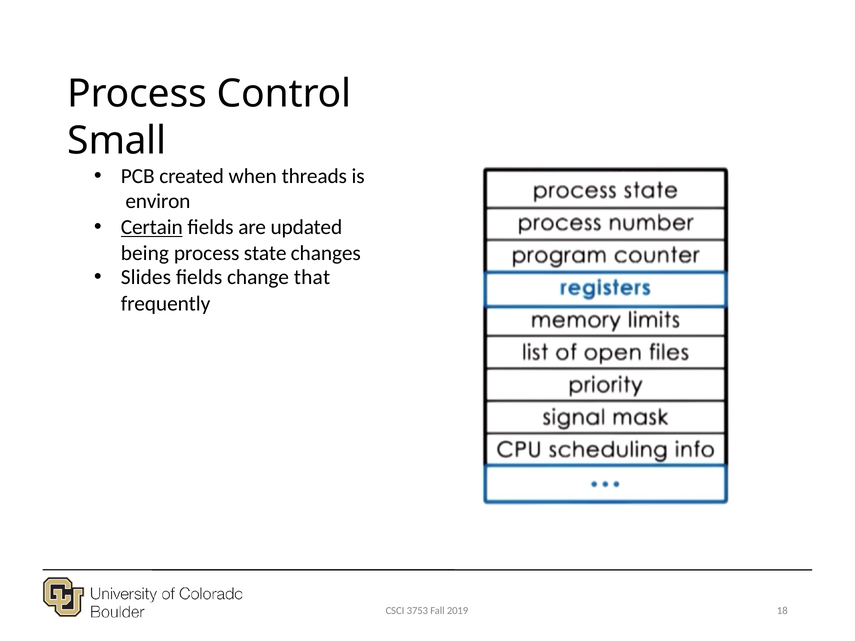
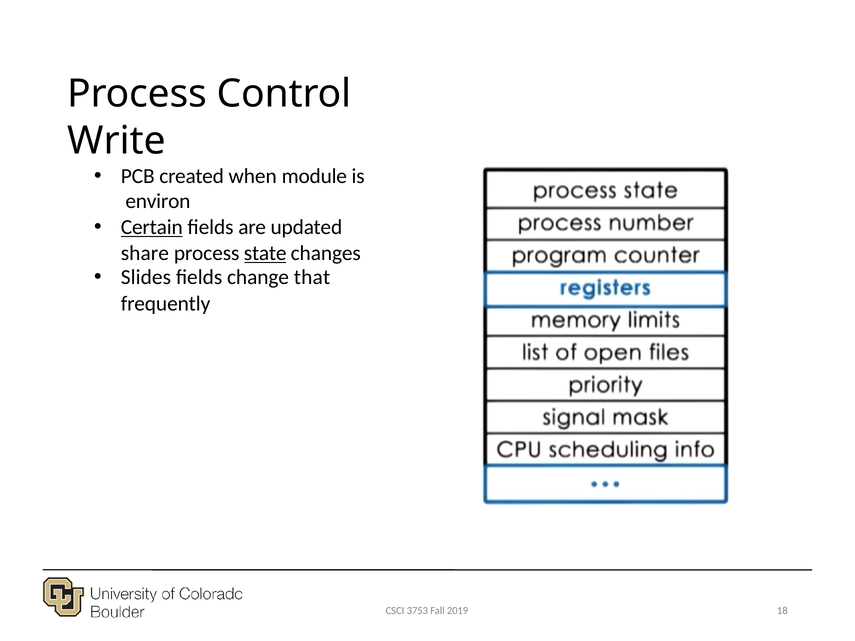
Small: Small -> Write (117, 141)
threads: threads -> module (314, 176)
being: being -> share (145, 253)
state underline: none -> present (265, 253)
